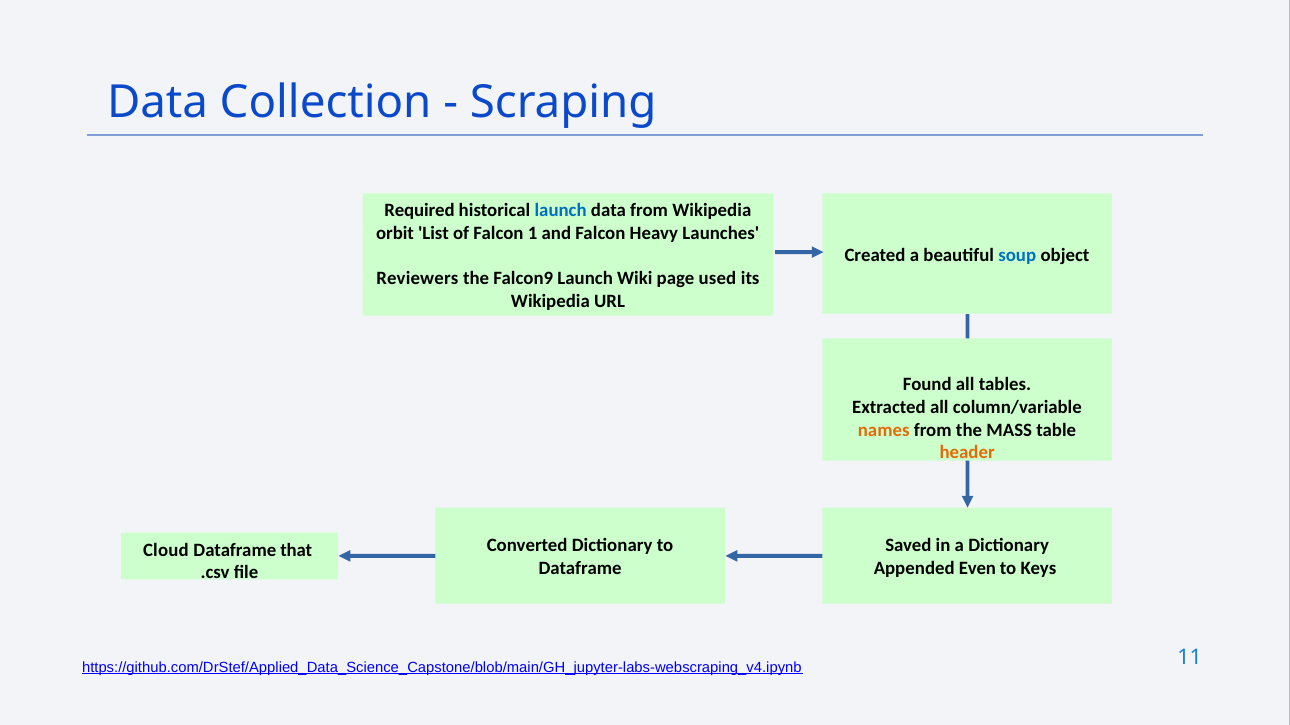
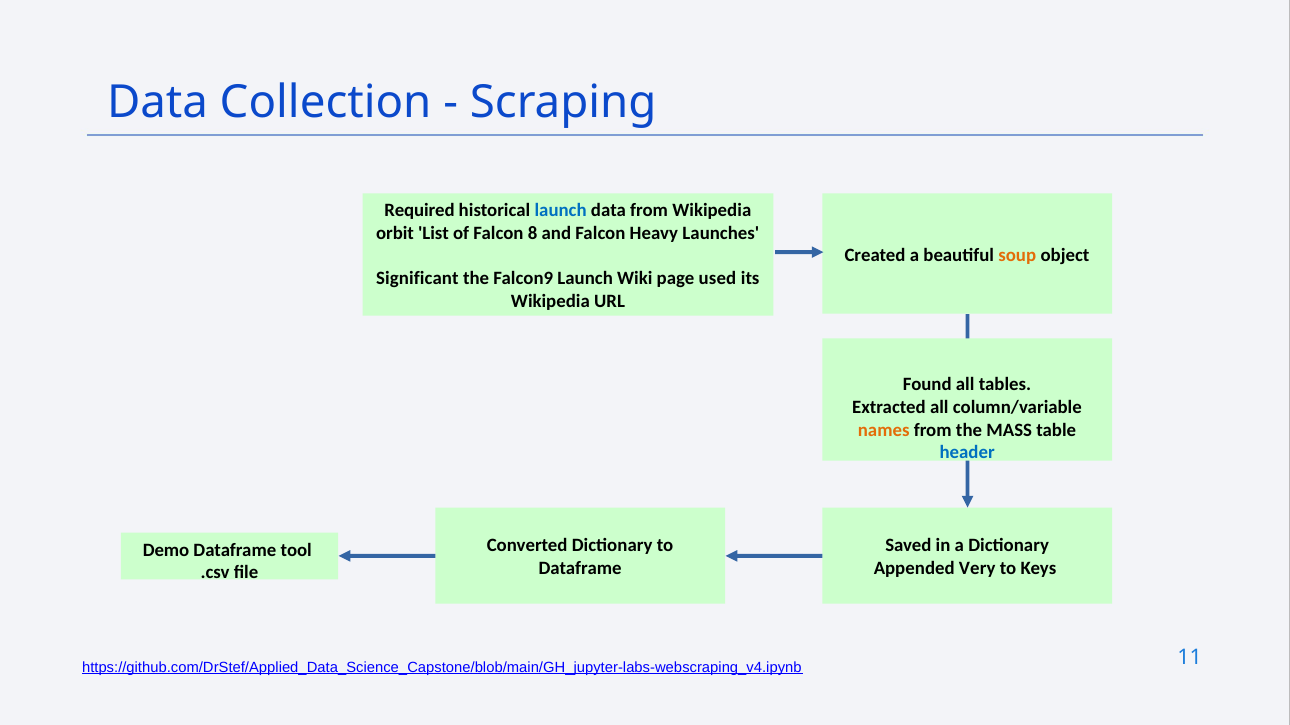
1: 1 -> 8 (533, 233)
soup colour: blue -> orange (1017, 255)
Reviewers: Reviewers -> Significant (417, 279)
header colour: orange -> blue (967, 453)
Cloud: Cloud -> Demo (166, 551)
that: that -> tool (296, 551)
Even: Even -> Very (977, 569)
